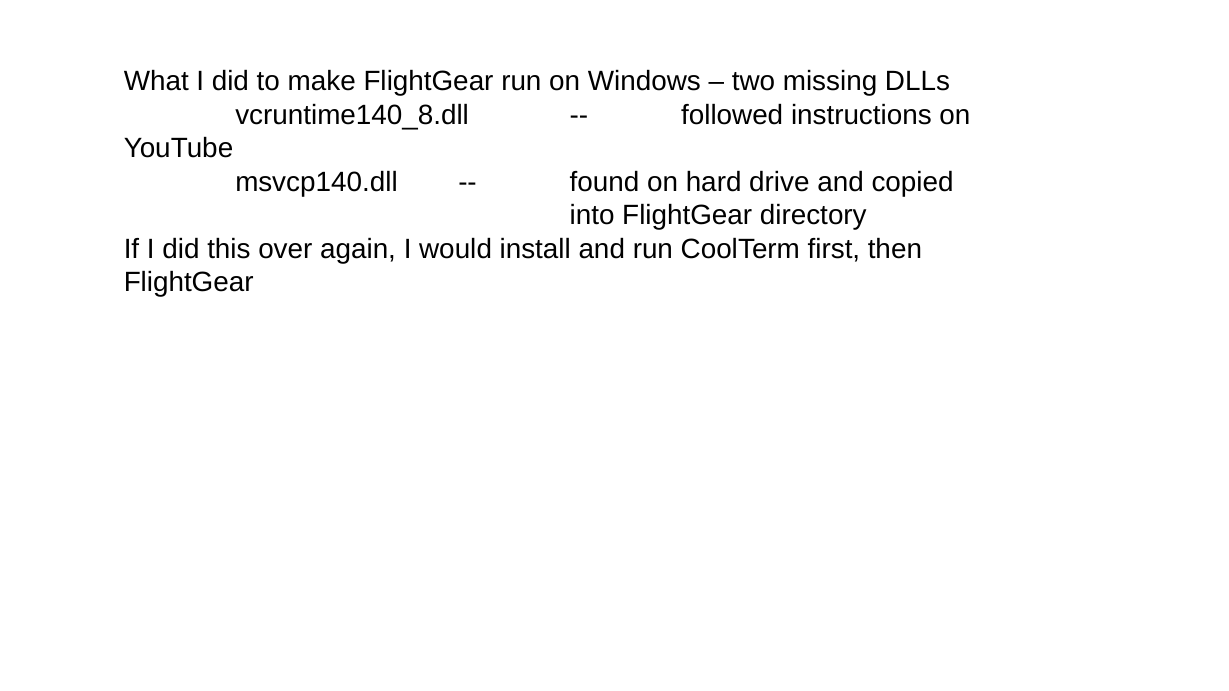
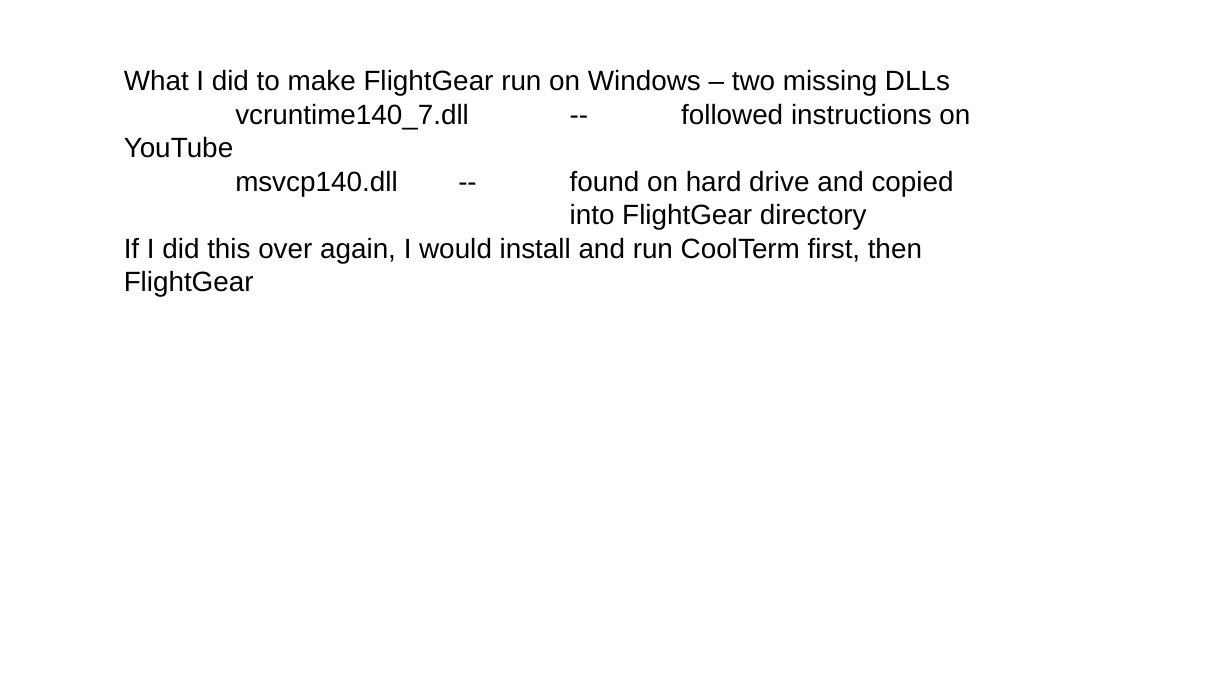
vcruntime140_8.dll: vcruntime140_8.dll -> vcruntime140_7.dll (352, 115)
